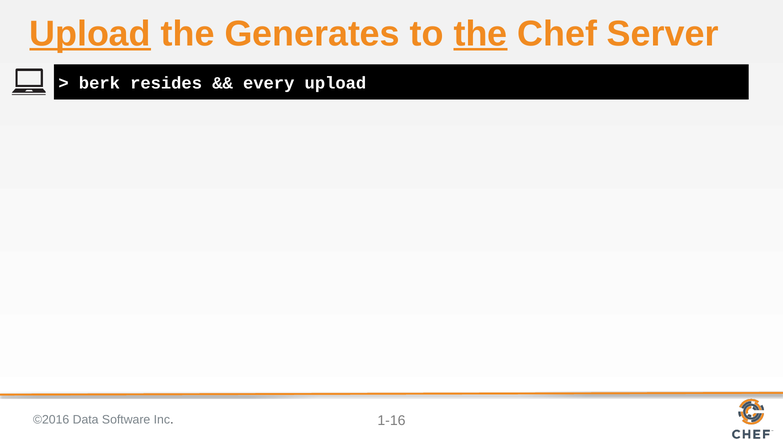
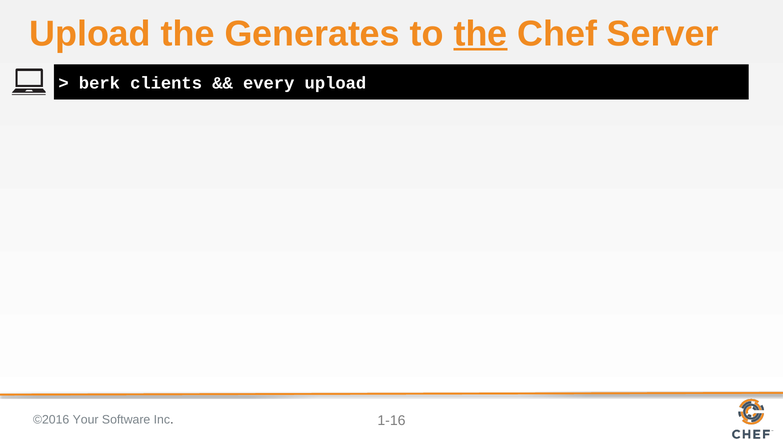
Upload underline: present -> none (90, 34)
resides: resides -> clients (166, 83)
Data: Data -> Your (86, 420)
